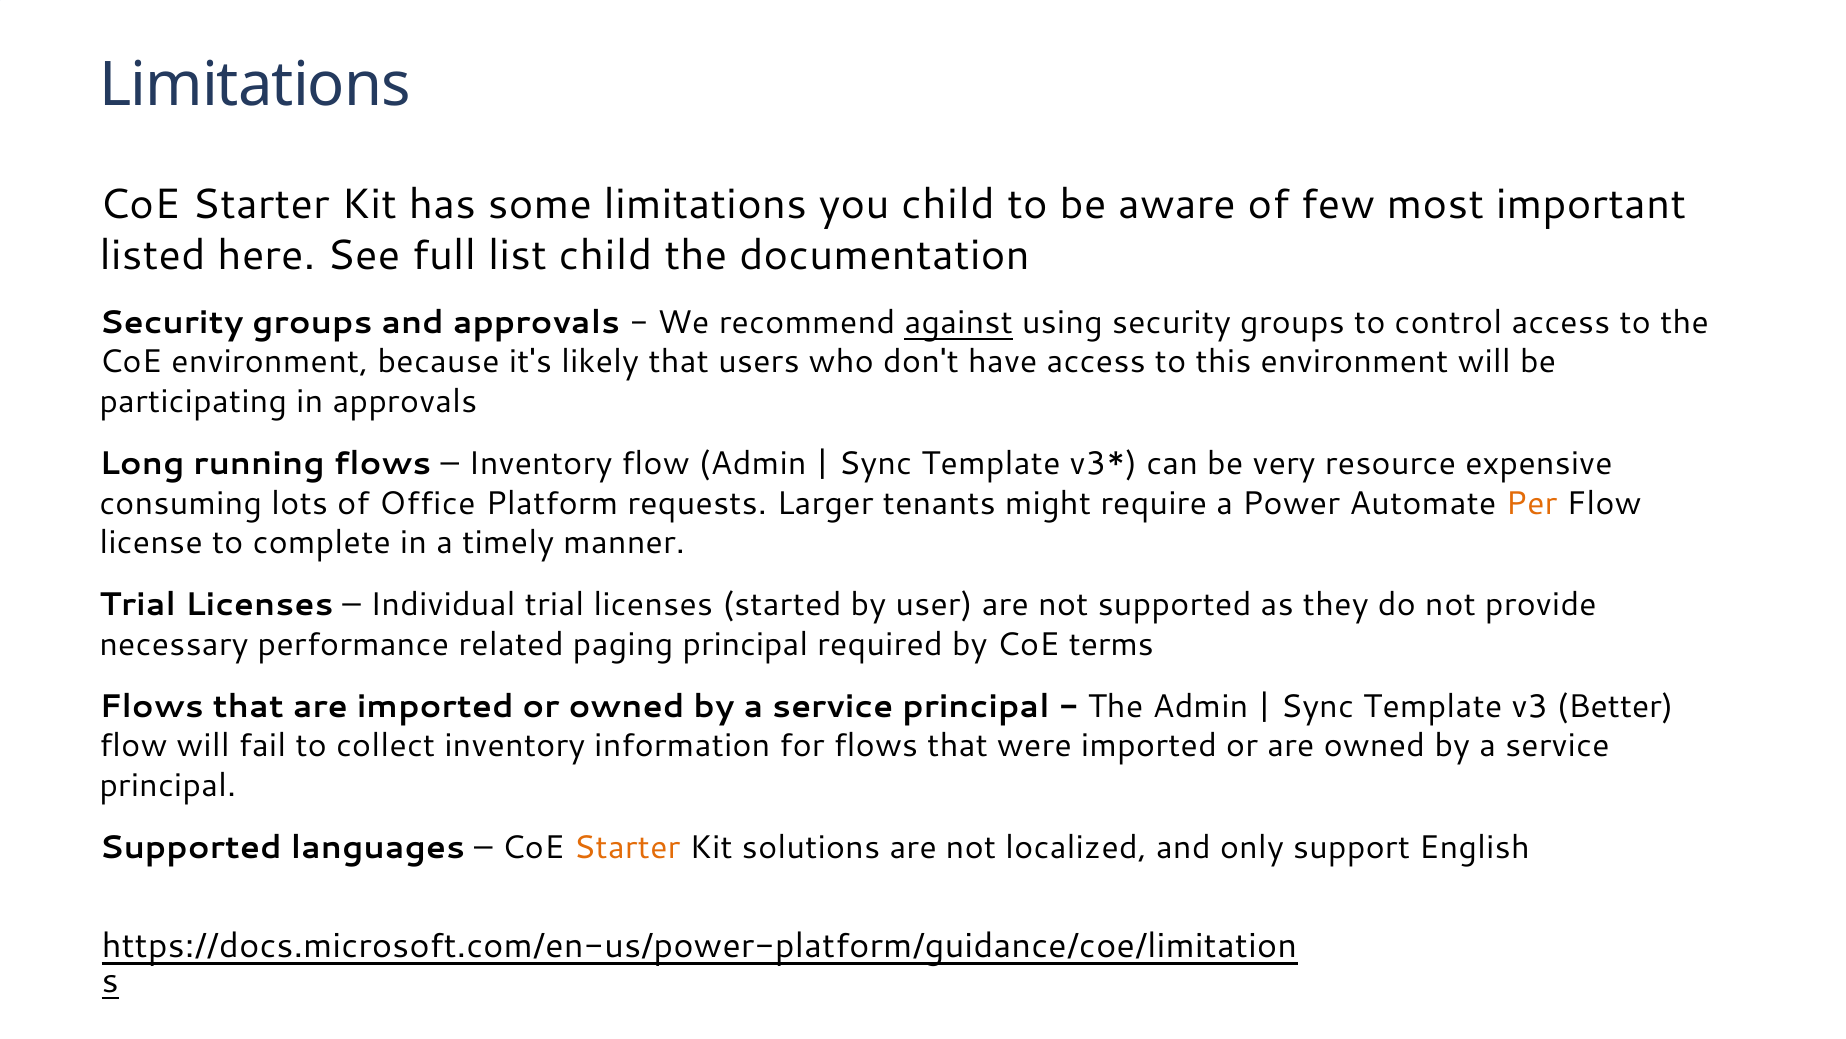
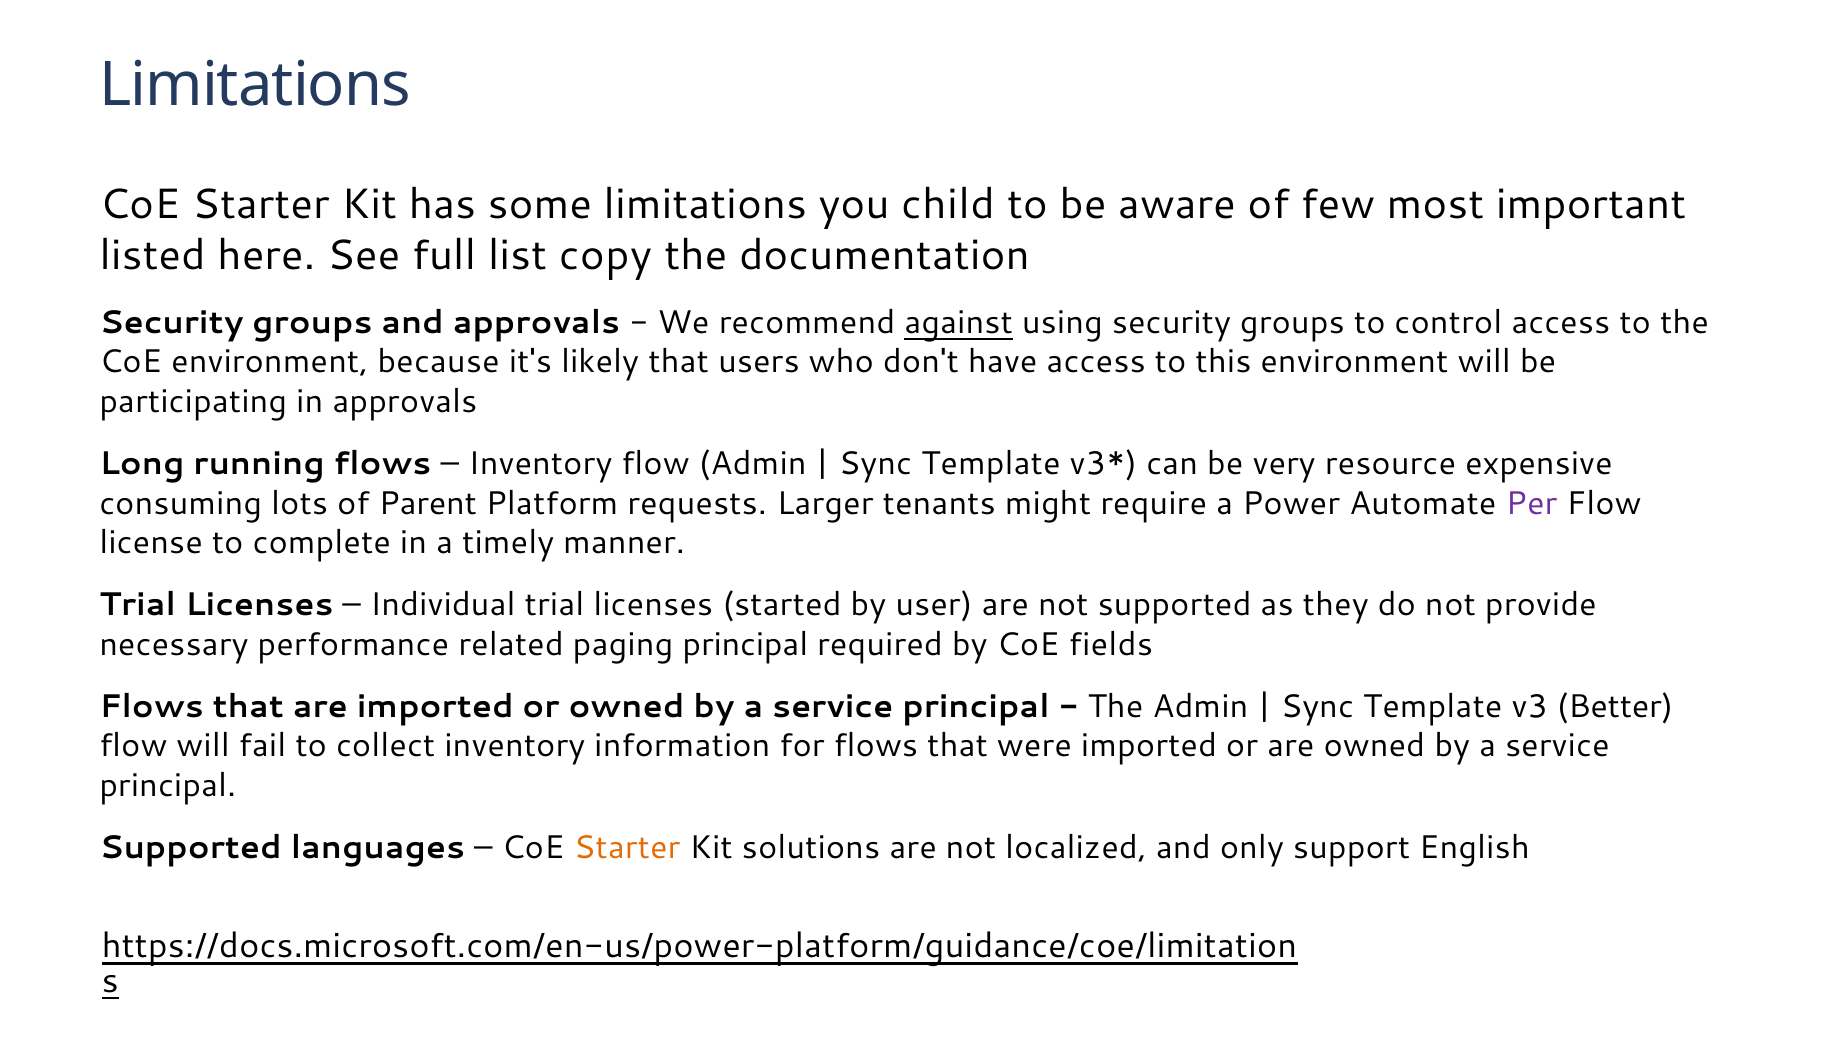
list child: child -> copy (605, 255)
Office: Office -> Parent (428, 503)
Per colour: orange -> purple (1532, 503)
terms: terms -> fields (1111, 644)
